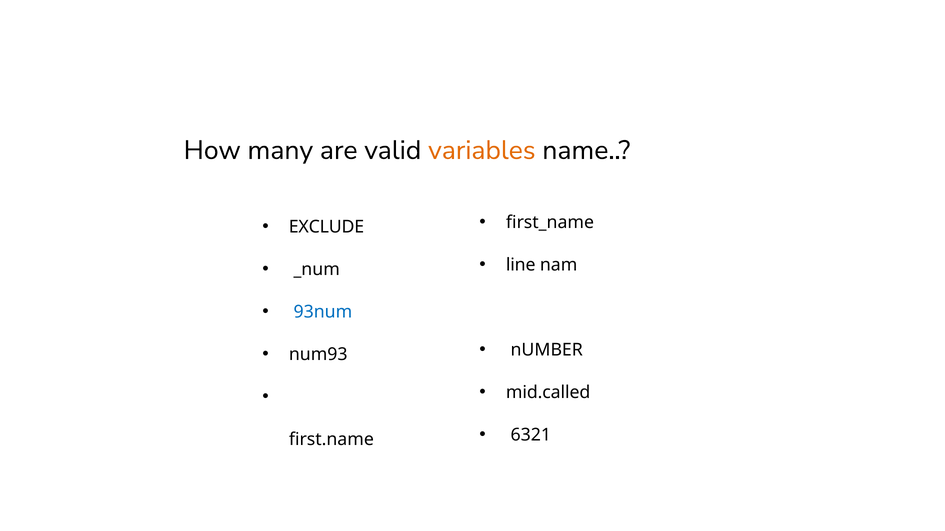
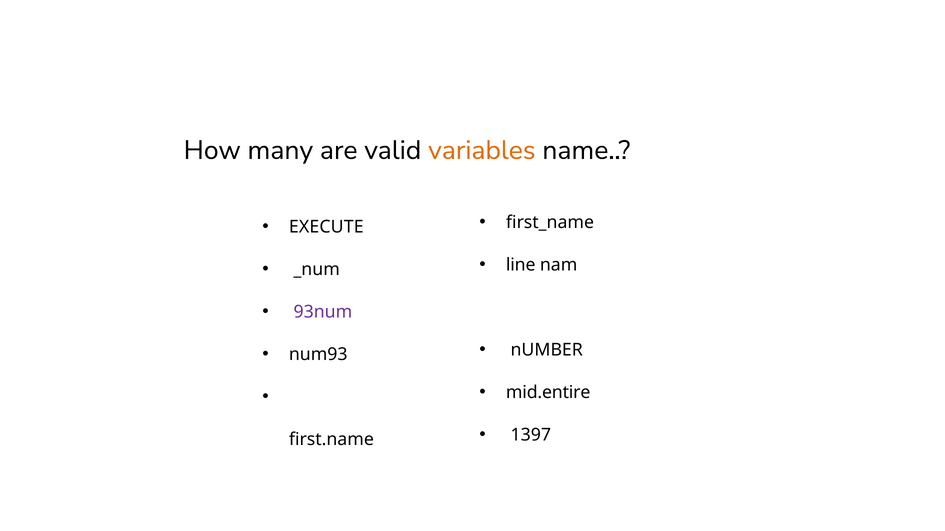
EXCLUDE: EXCLUDE -> EXECUTE (326, 227)
93num colour: blue -> purple (323, 312)
mid.called: mid.called -> mid.entire (548, 393)
6321: 6321 -> 1397 (531, 435)
